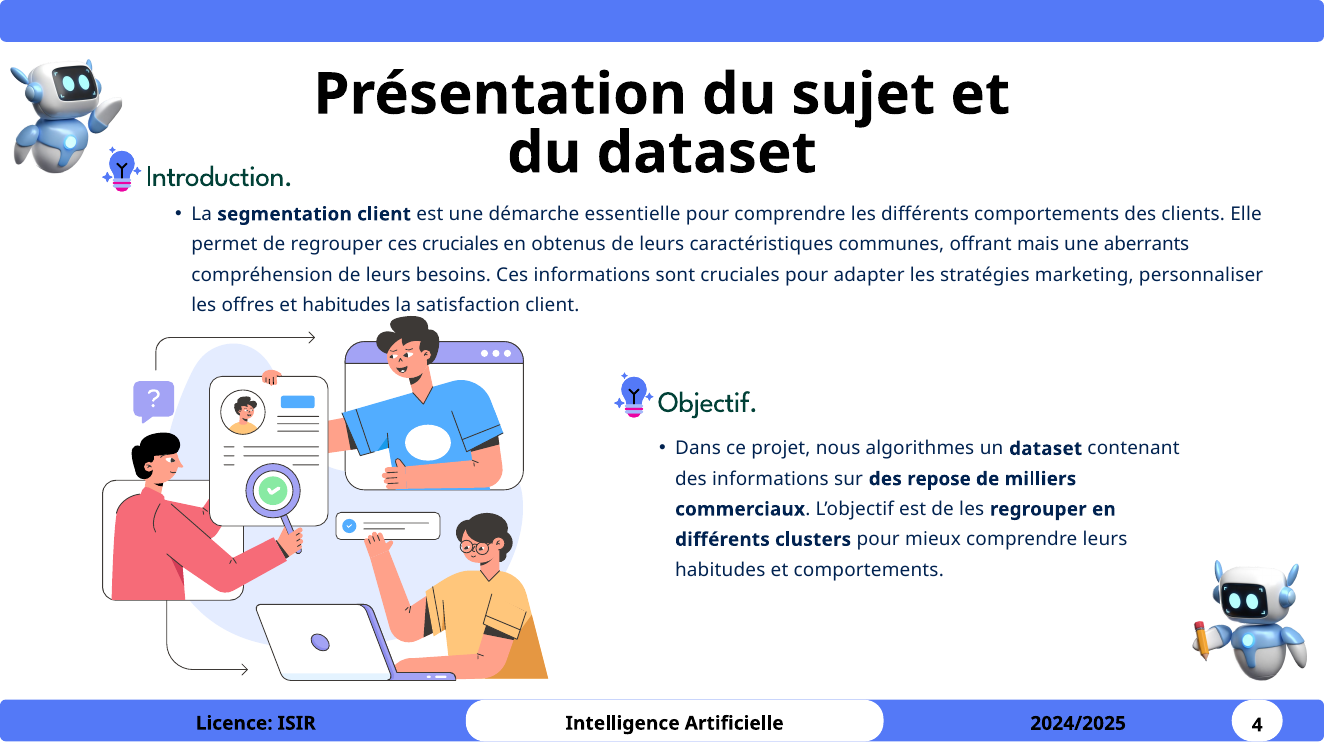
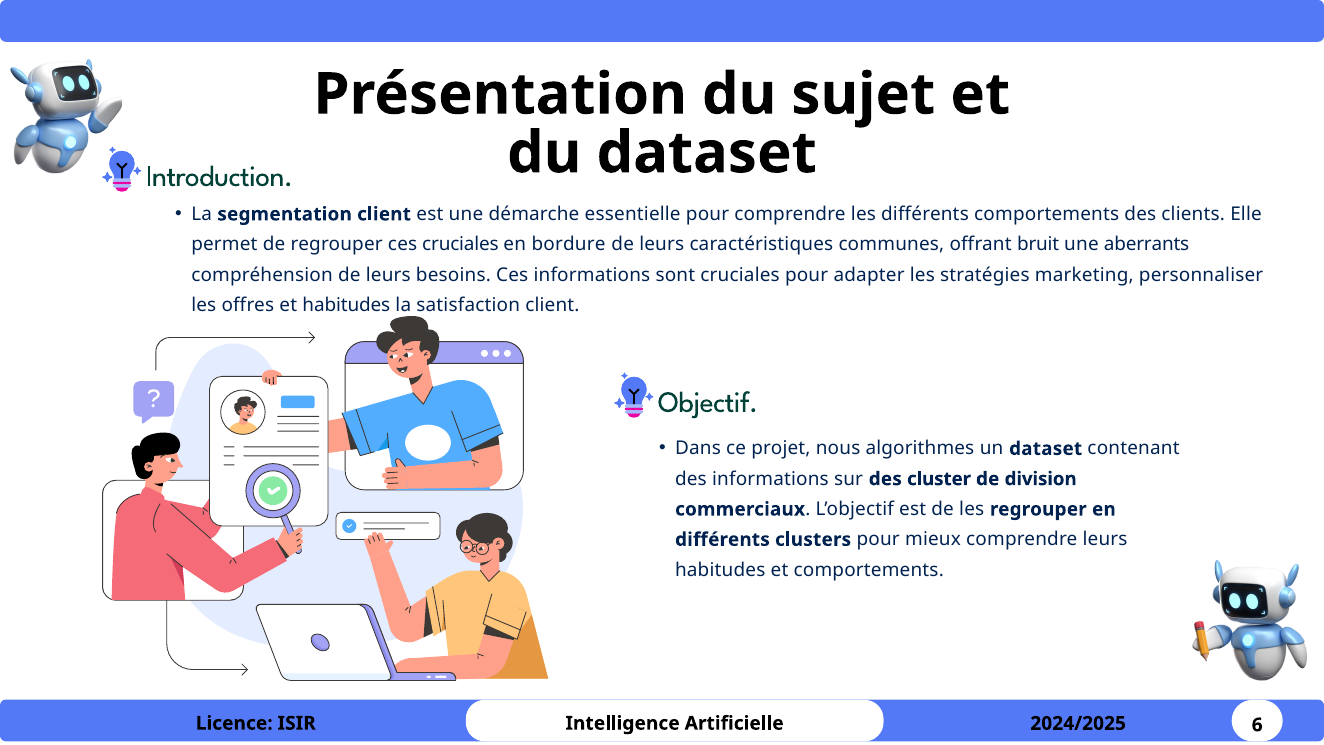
obtenus: obtenus -> bordure (569, 244)
mais: mais -> bruit (1038, 244)
repose: repose -> cluster (939, 479)
milliers: milliers -> division (1041, 479)
4: 4 -> 6 (1257, 725)
